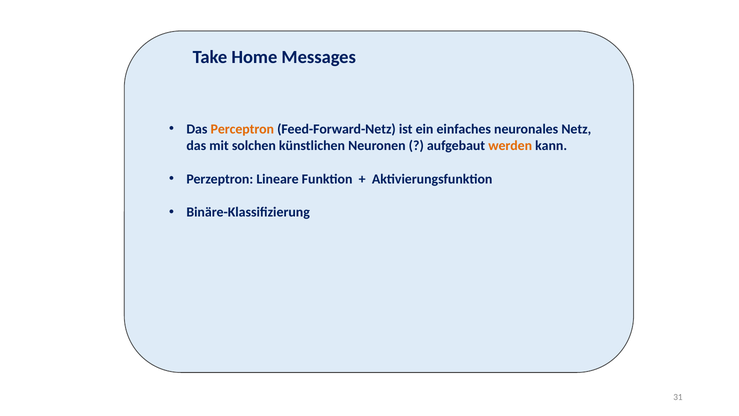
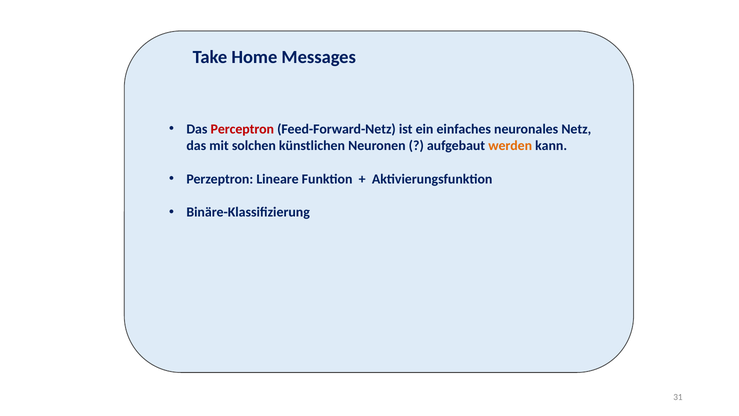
Perceptron colour: orange -> red (242, 129)
